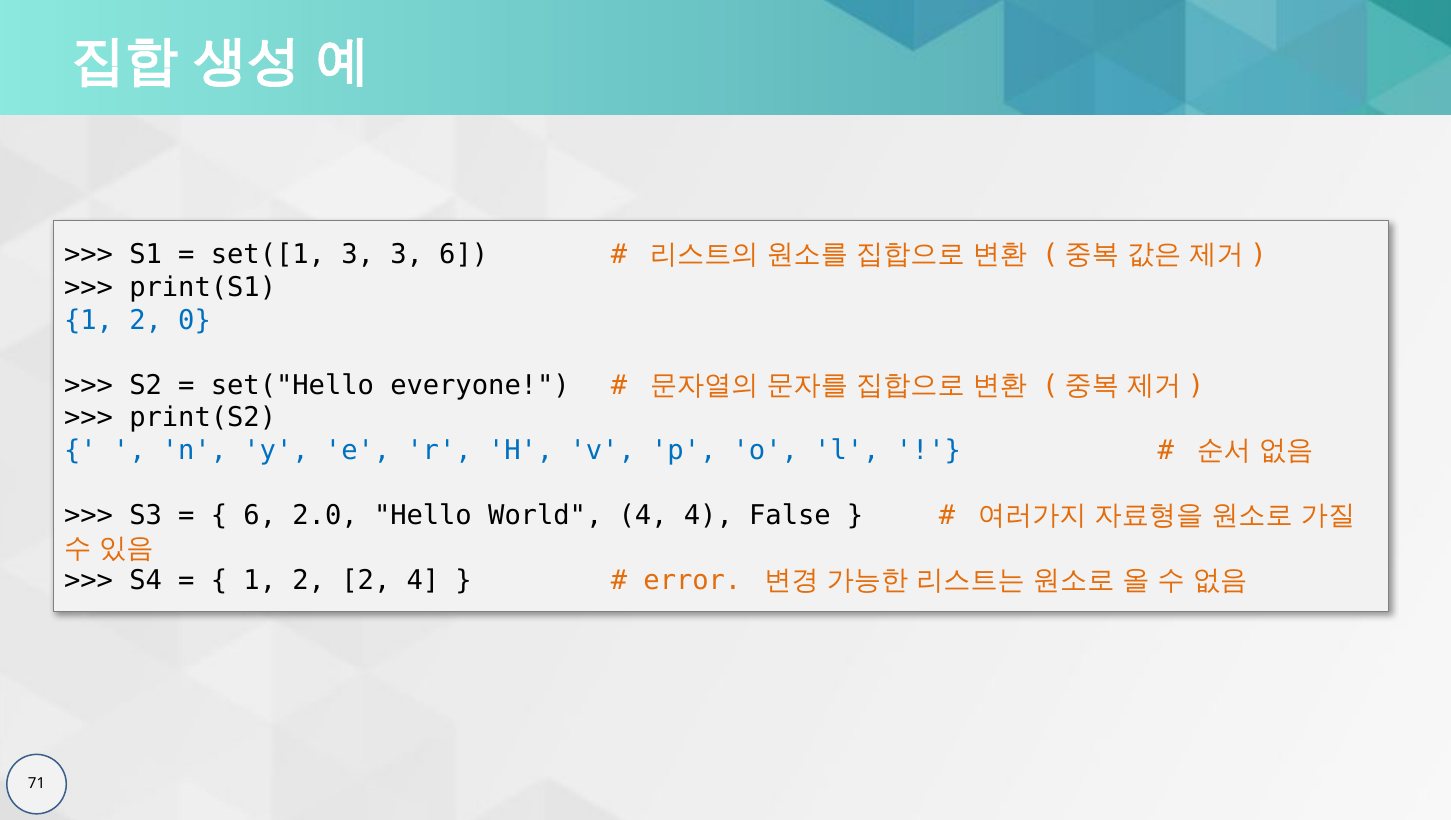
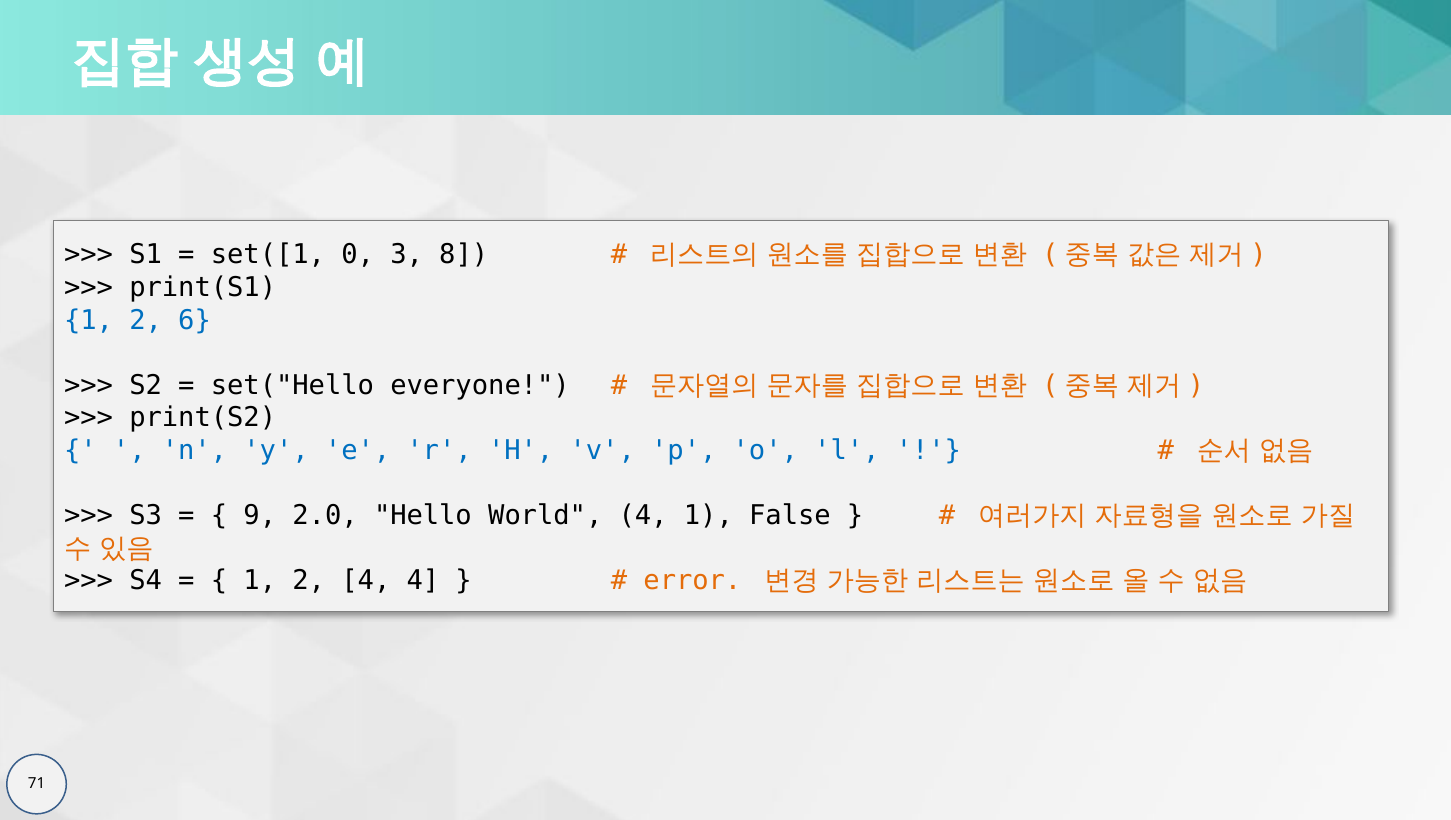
set([1 3: 3 -> 0 (358, 255)
3 6: 6 -> 8 (464, 255)
0: 0 -> 6 (195, 320)
6: 6 -> 9 (260, 516)
4 4: 4 -> 1 (708, 516)
2 2: 2 -> 4 (366, 581)
